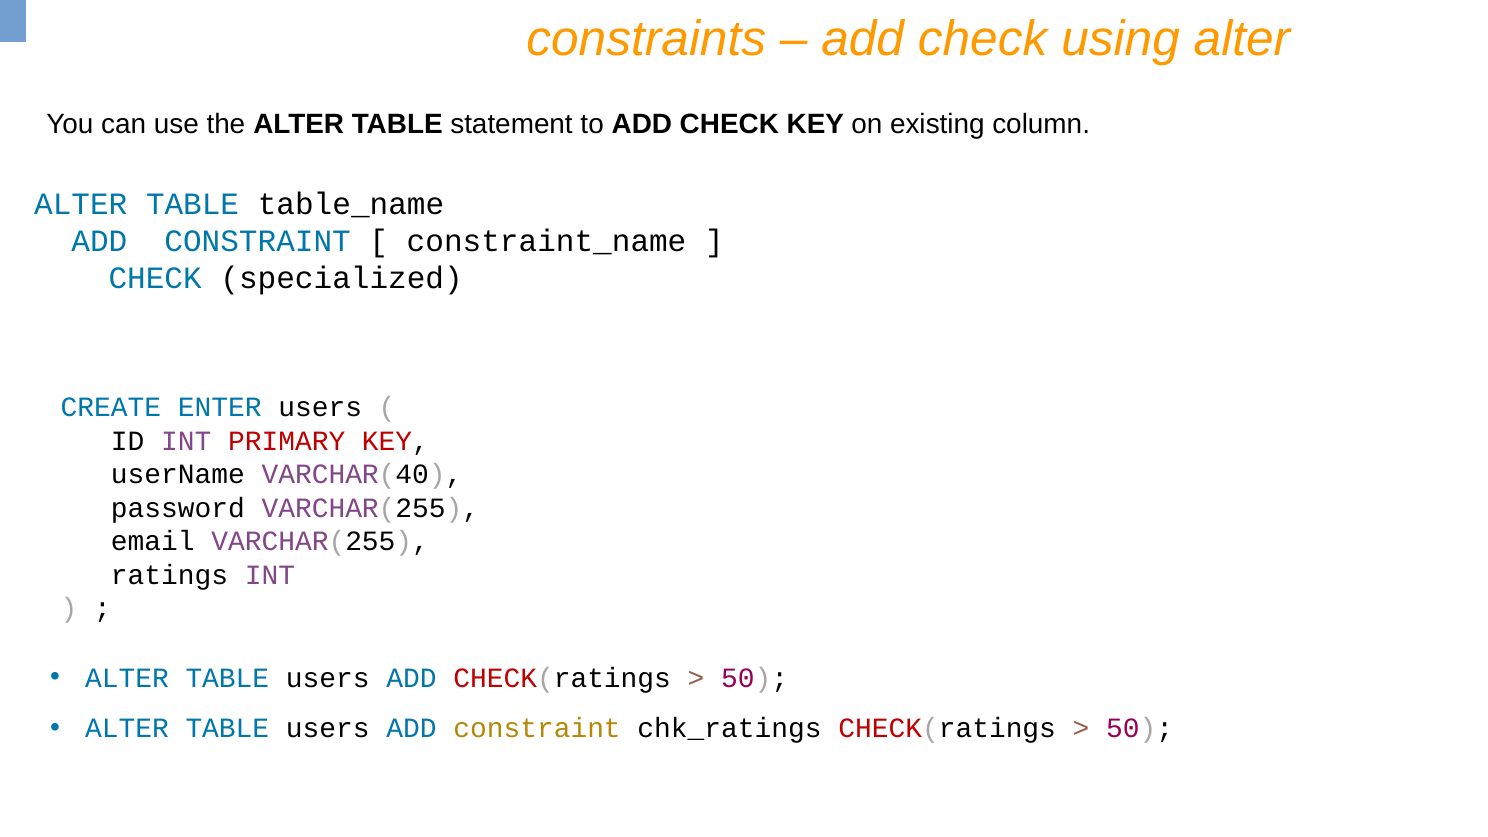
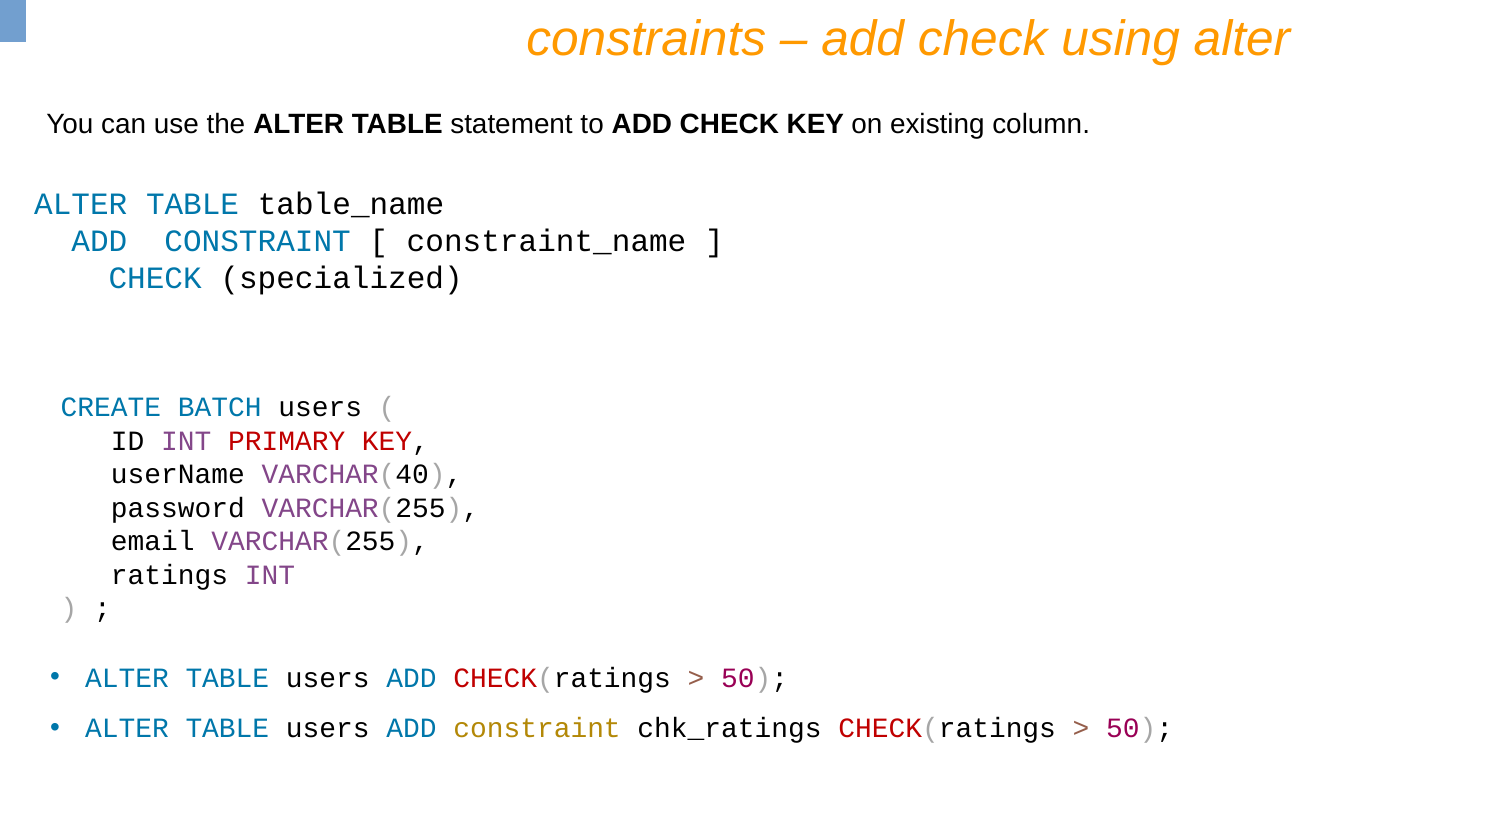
ENTER: ENTER -> BATCH (220, 407)
